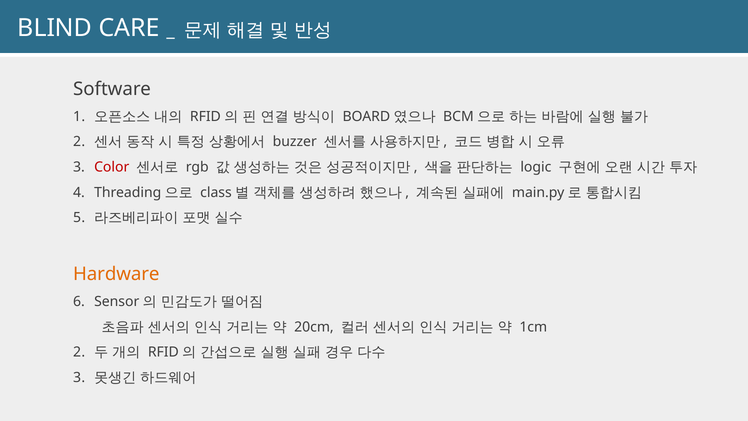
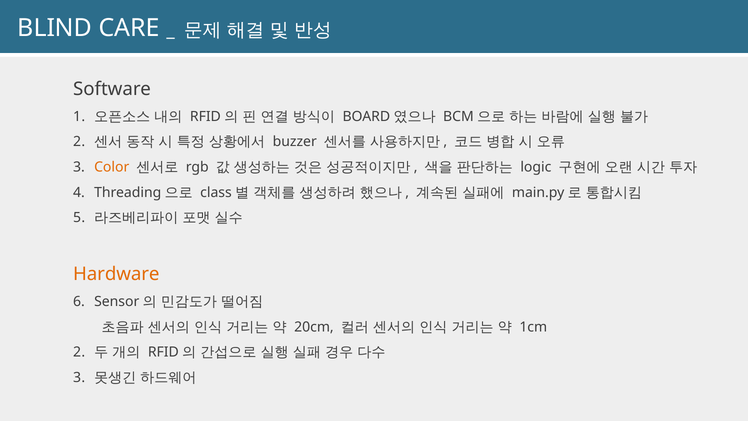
Color colour: red -> orange (112, 167)
